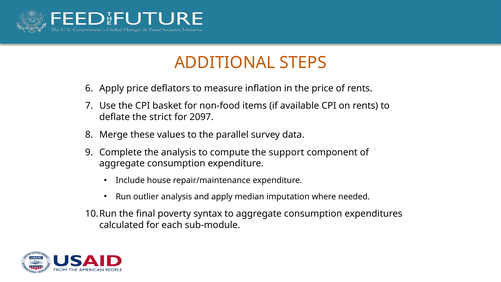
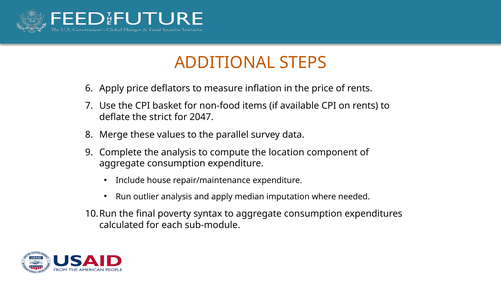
2097: 2097 -> 2047 (202, 117)
support: support -> location (286, 152)
